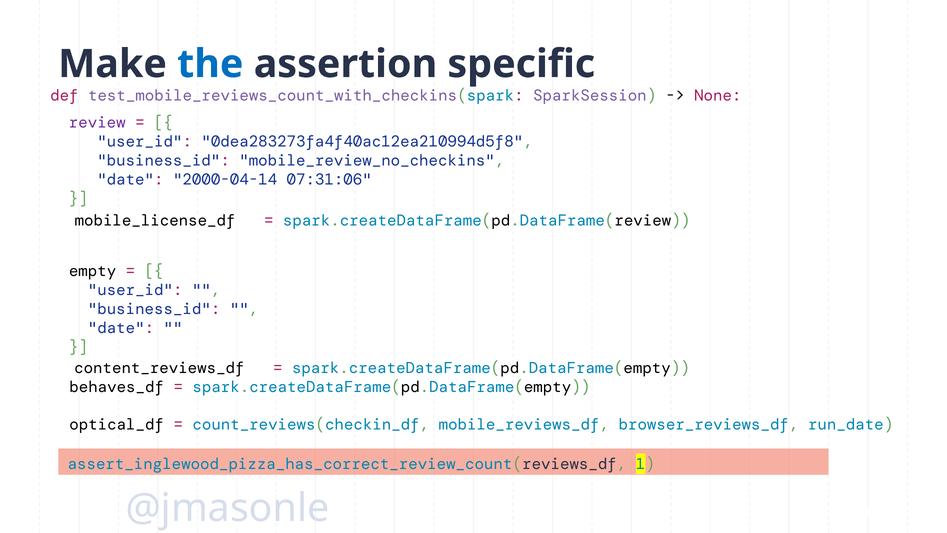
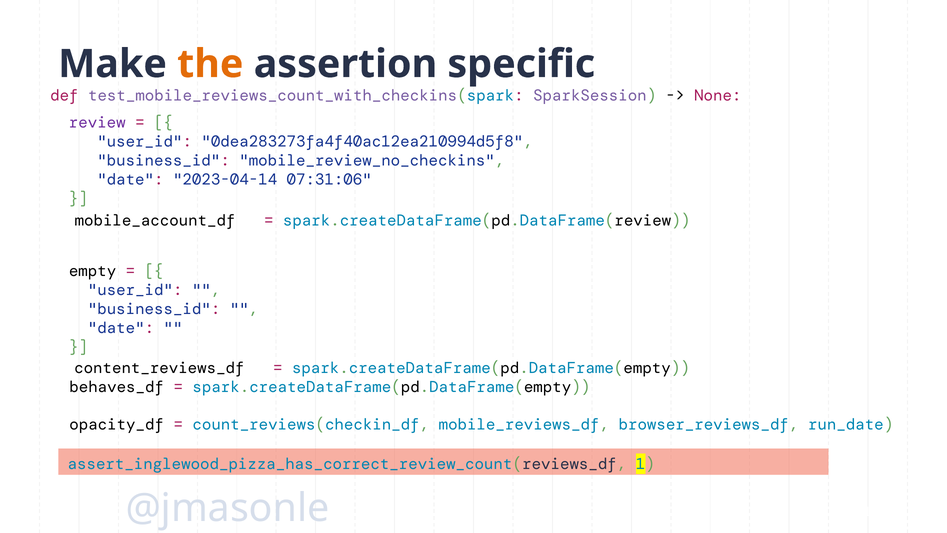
the colour: blue -> orange (210, 64)
2000-04-14: 2000-04-14 -> 2023-04-14 (225, 179)
mobile_license_df: mobile_license_df -> mobile_account_df (155, 220)
optical_df: optical_df -> opacity_df (117, 424)
